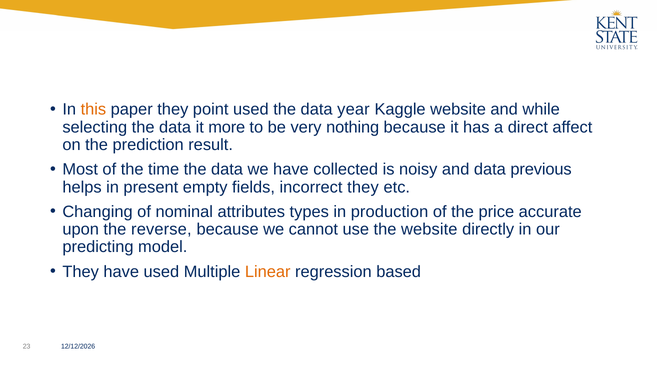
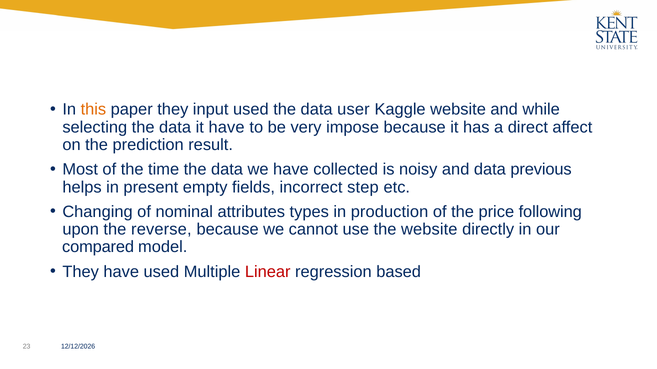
point: point -> input (211, 110)
year: year -> user (353, 110)
it more: more -> have (227, 127)
nothing: nothing -> impose (353, 127)
incorrect they: they -> step (363, 187)
accurate: accurate -> following (550, 212)
predicting: predicting -> compared (98, 247)
Linear colour: orange -> red (268, 272)
